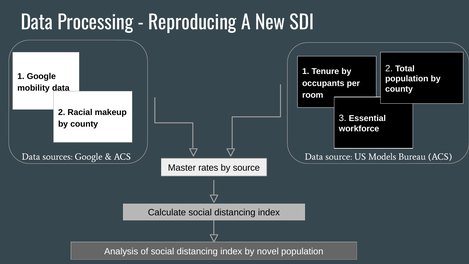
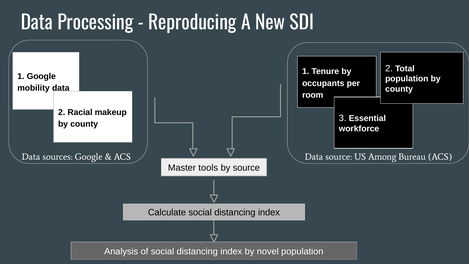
Models: Models -> Among (382, 157)
rates: rates -> tools (208, 168)
